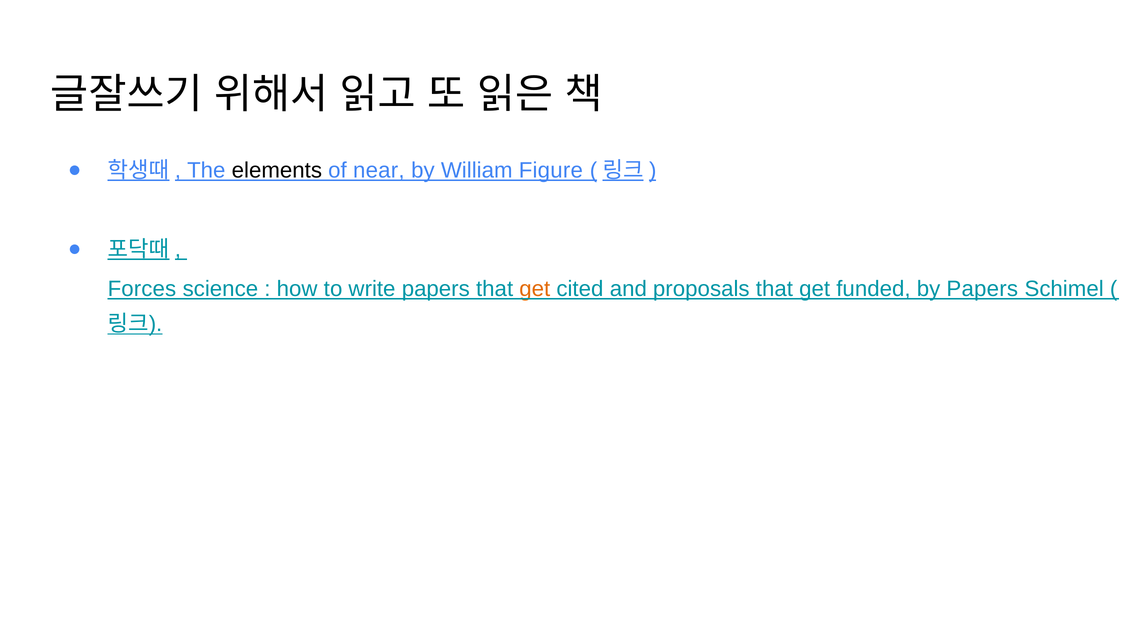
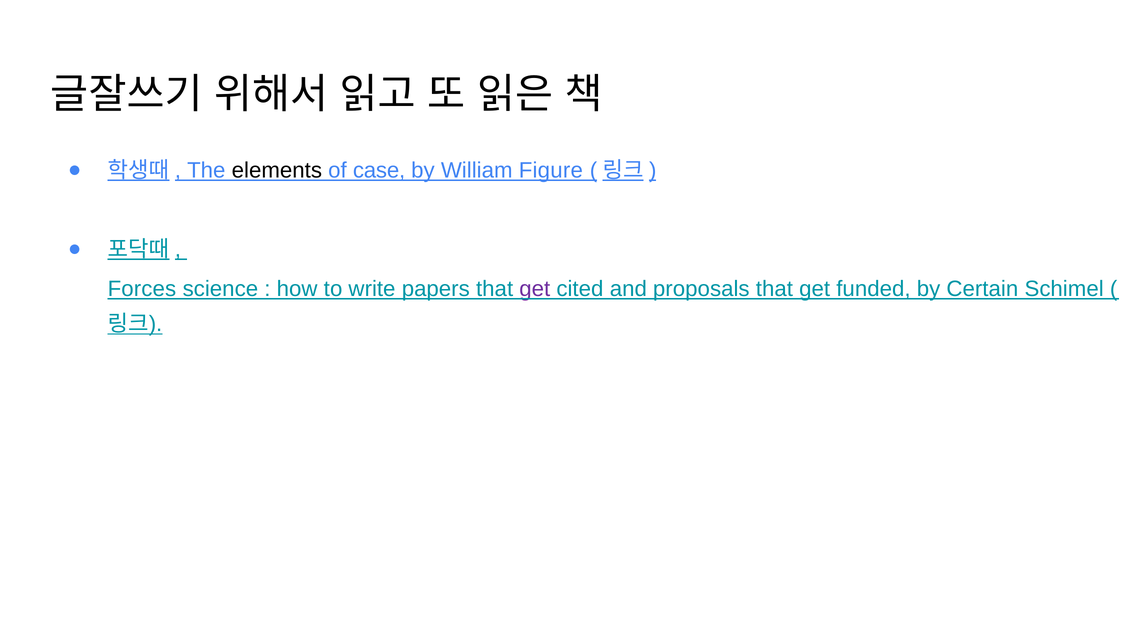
near: near -> case (379, 171)
get colour: orange -> purple (535, 289)
by Papers: Papers -> Certain (982, 289)
